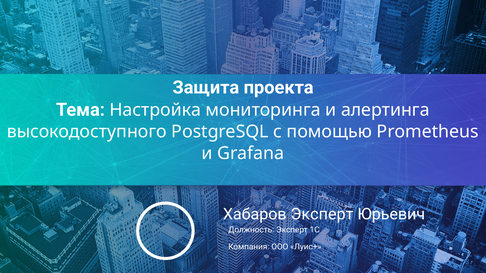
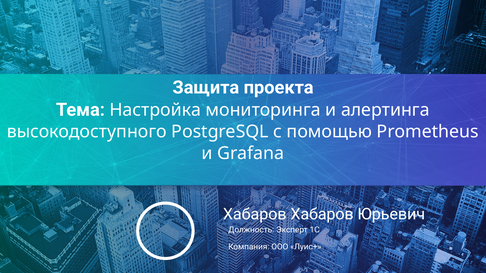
Хабаров Эксперт: Эксперт -> Хабаров (322, 215)
